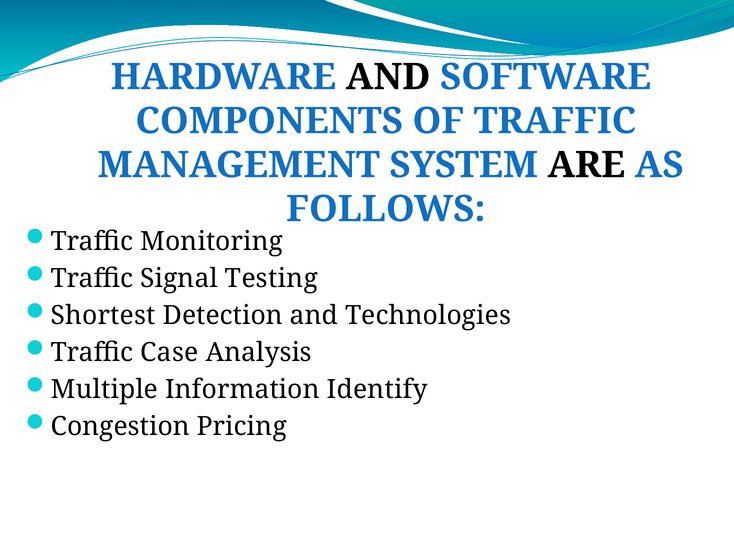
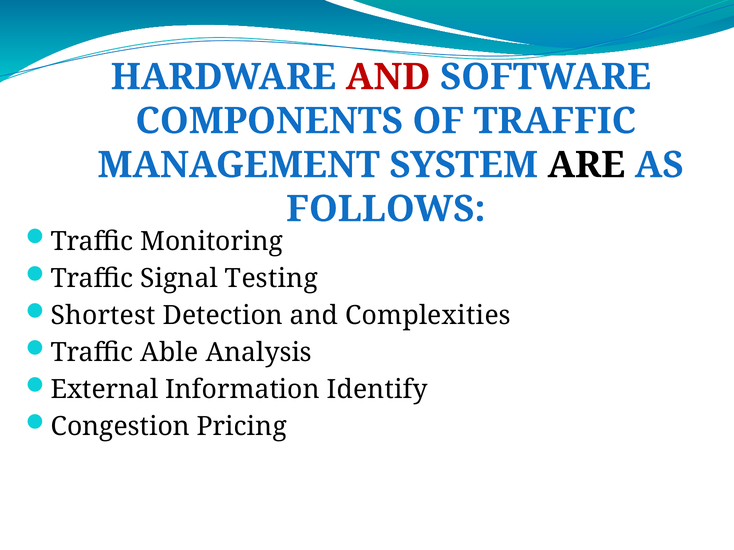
AND colour: black -> red (388, 77)
Technologies: Technologies -> Complexities (428, 316)
Case: Case -> Able (169, 353)
Multiple: Multiple -> External (105, 390)
